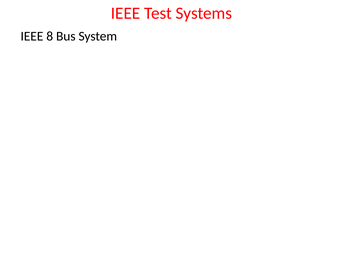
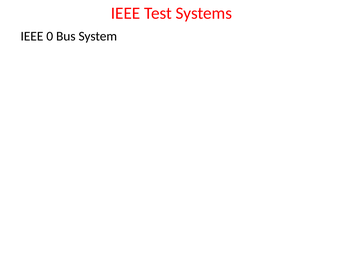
8: 8 -> 0 (50, 36)
